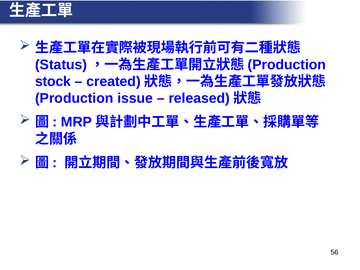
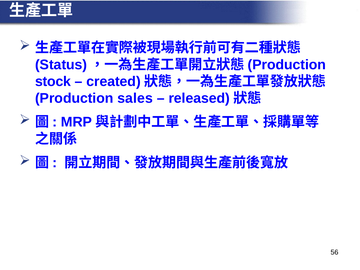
issue: issue -> sales (135, 98)
